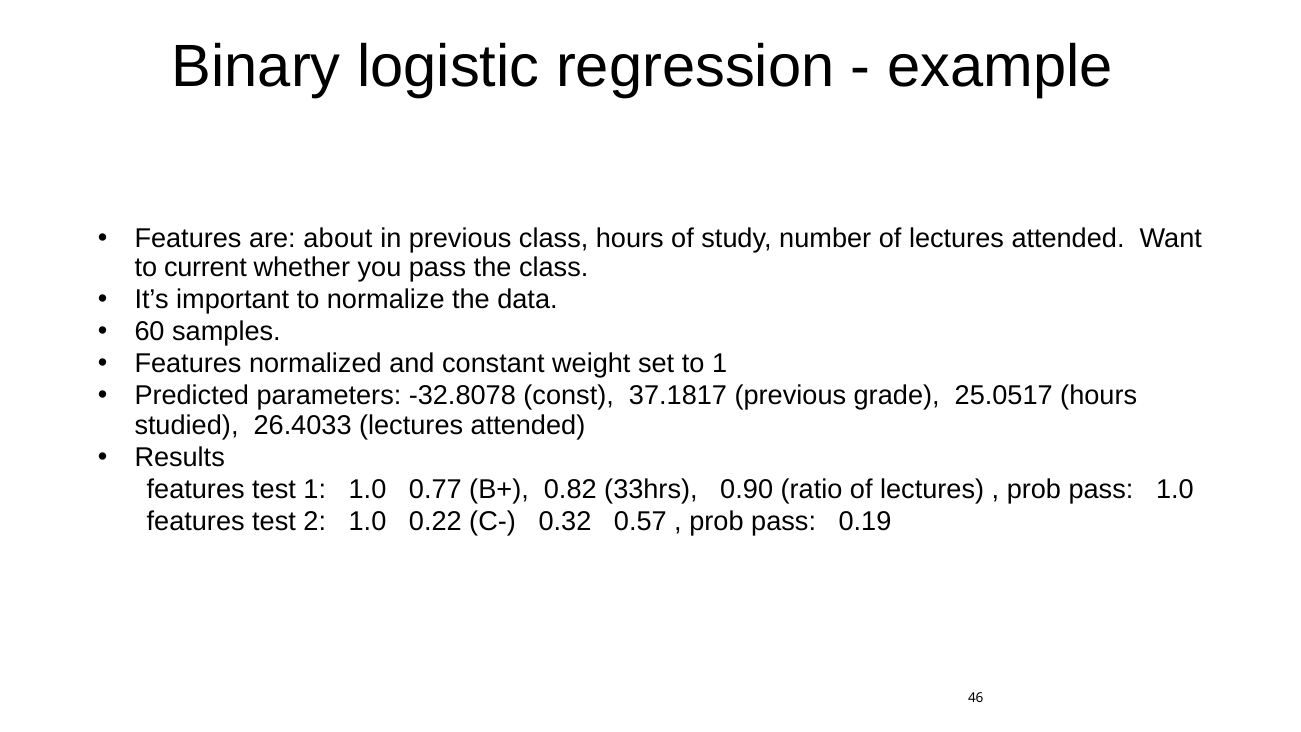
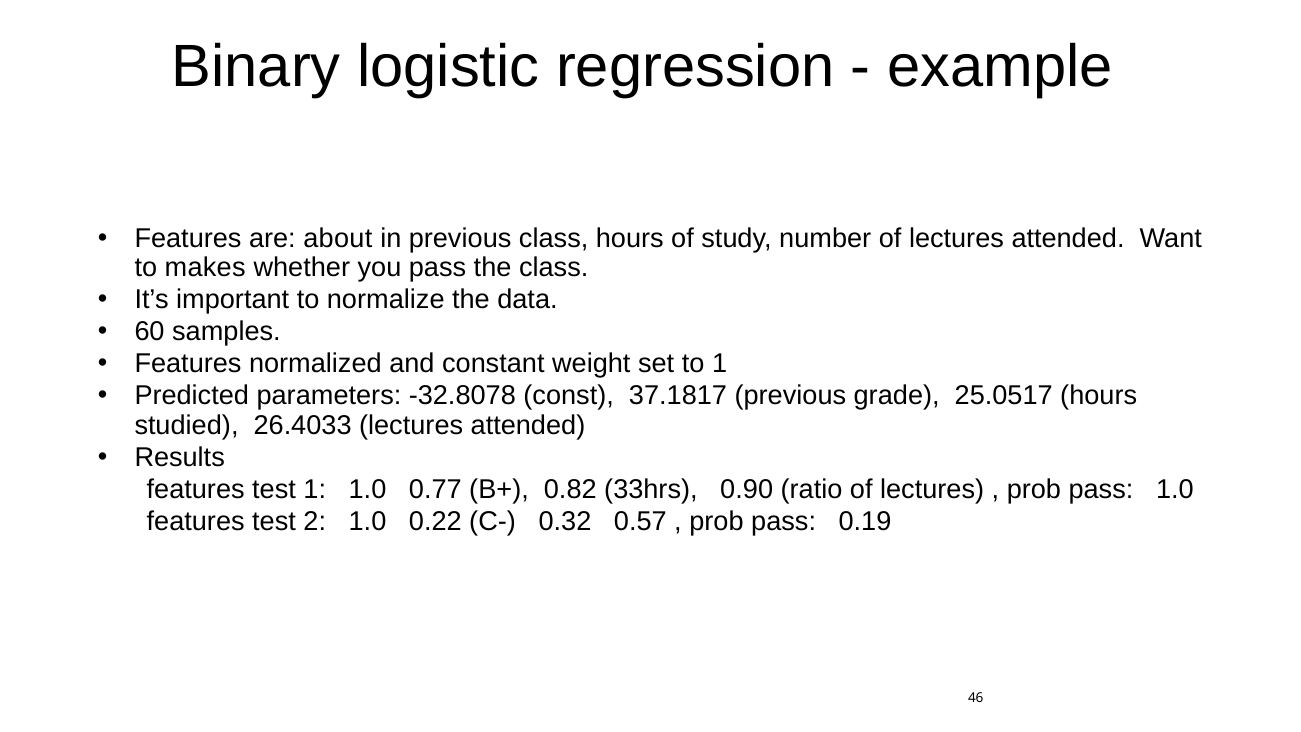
current: current -> makes (205, 268)
